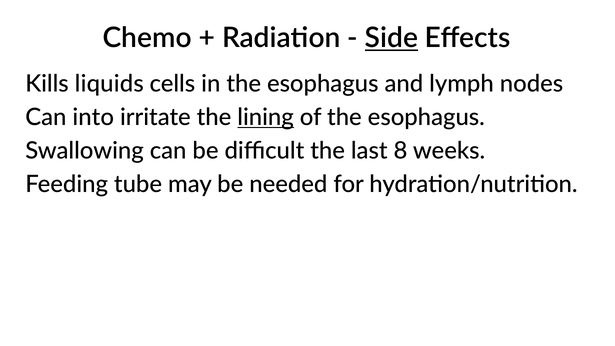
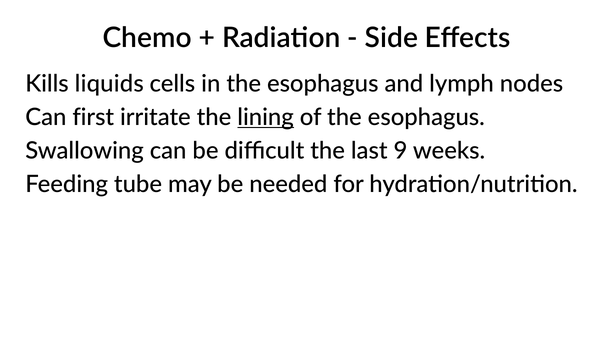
Side underline: present -> none (391, 38)
into: into -> first (93, 117)
8: 8 -> 9 (400, 151)
